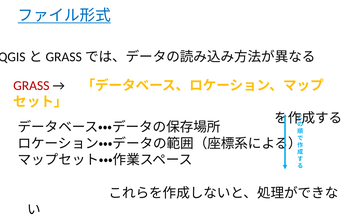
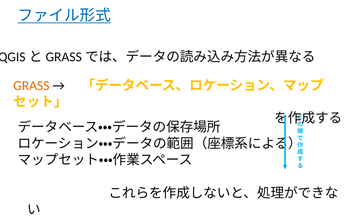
GRASS colour: red -> orange (31, 86)
